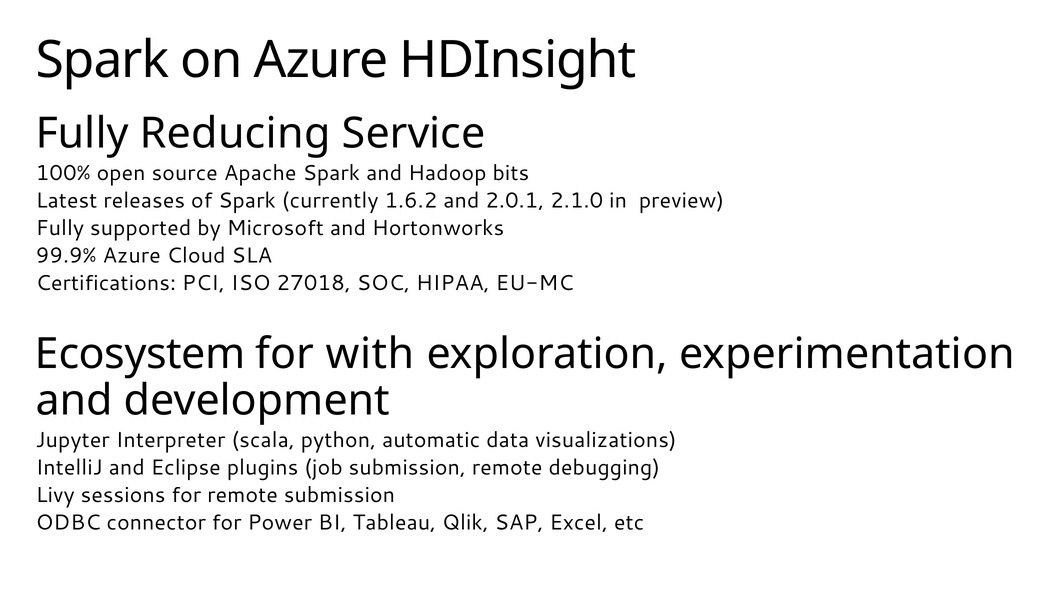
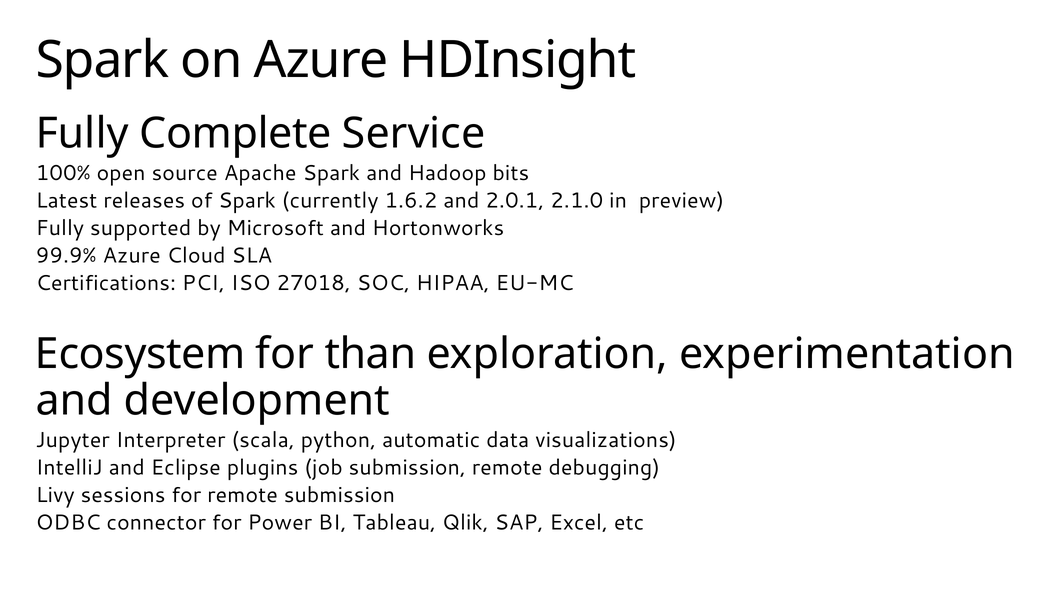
Reducing: Reducing -> Complete (235, 134)
with: with -> than (371, 354)
